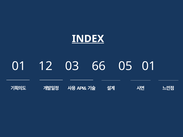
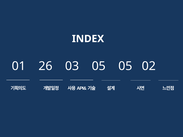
INDEX underline: present -> none (88, 39)
12: 12 -> 26 (45, 66)
03 66: 66 -> 05 (99, 66)
05 01: 01 -> 02 (149, 66)
